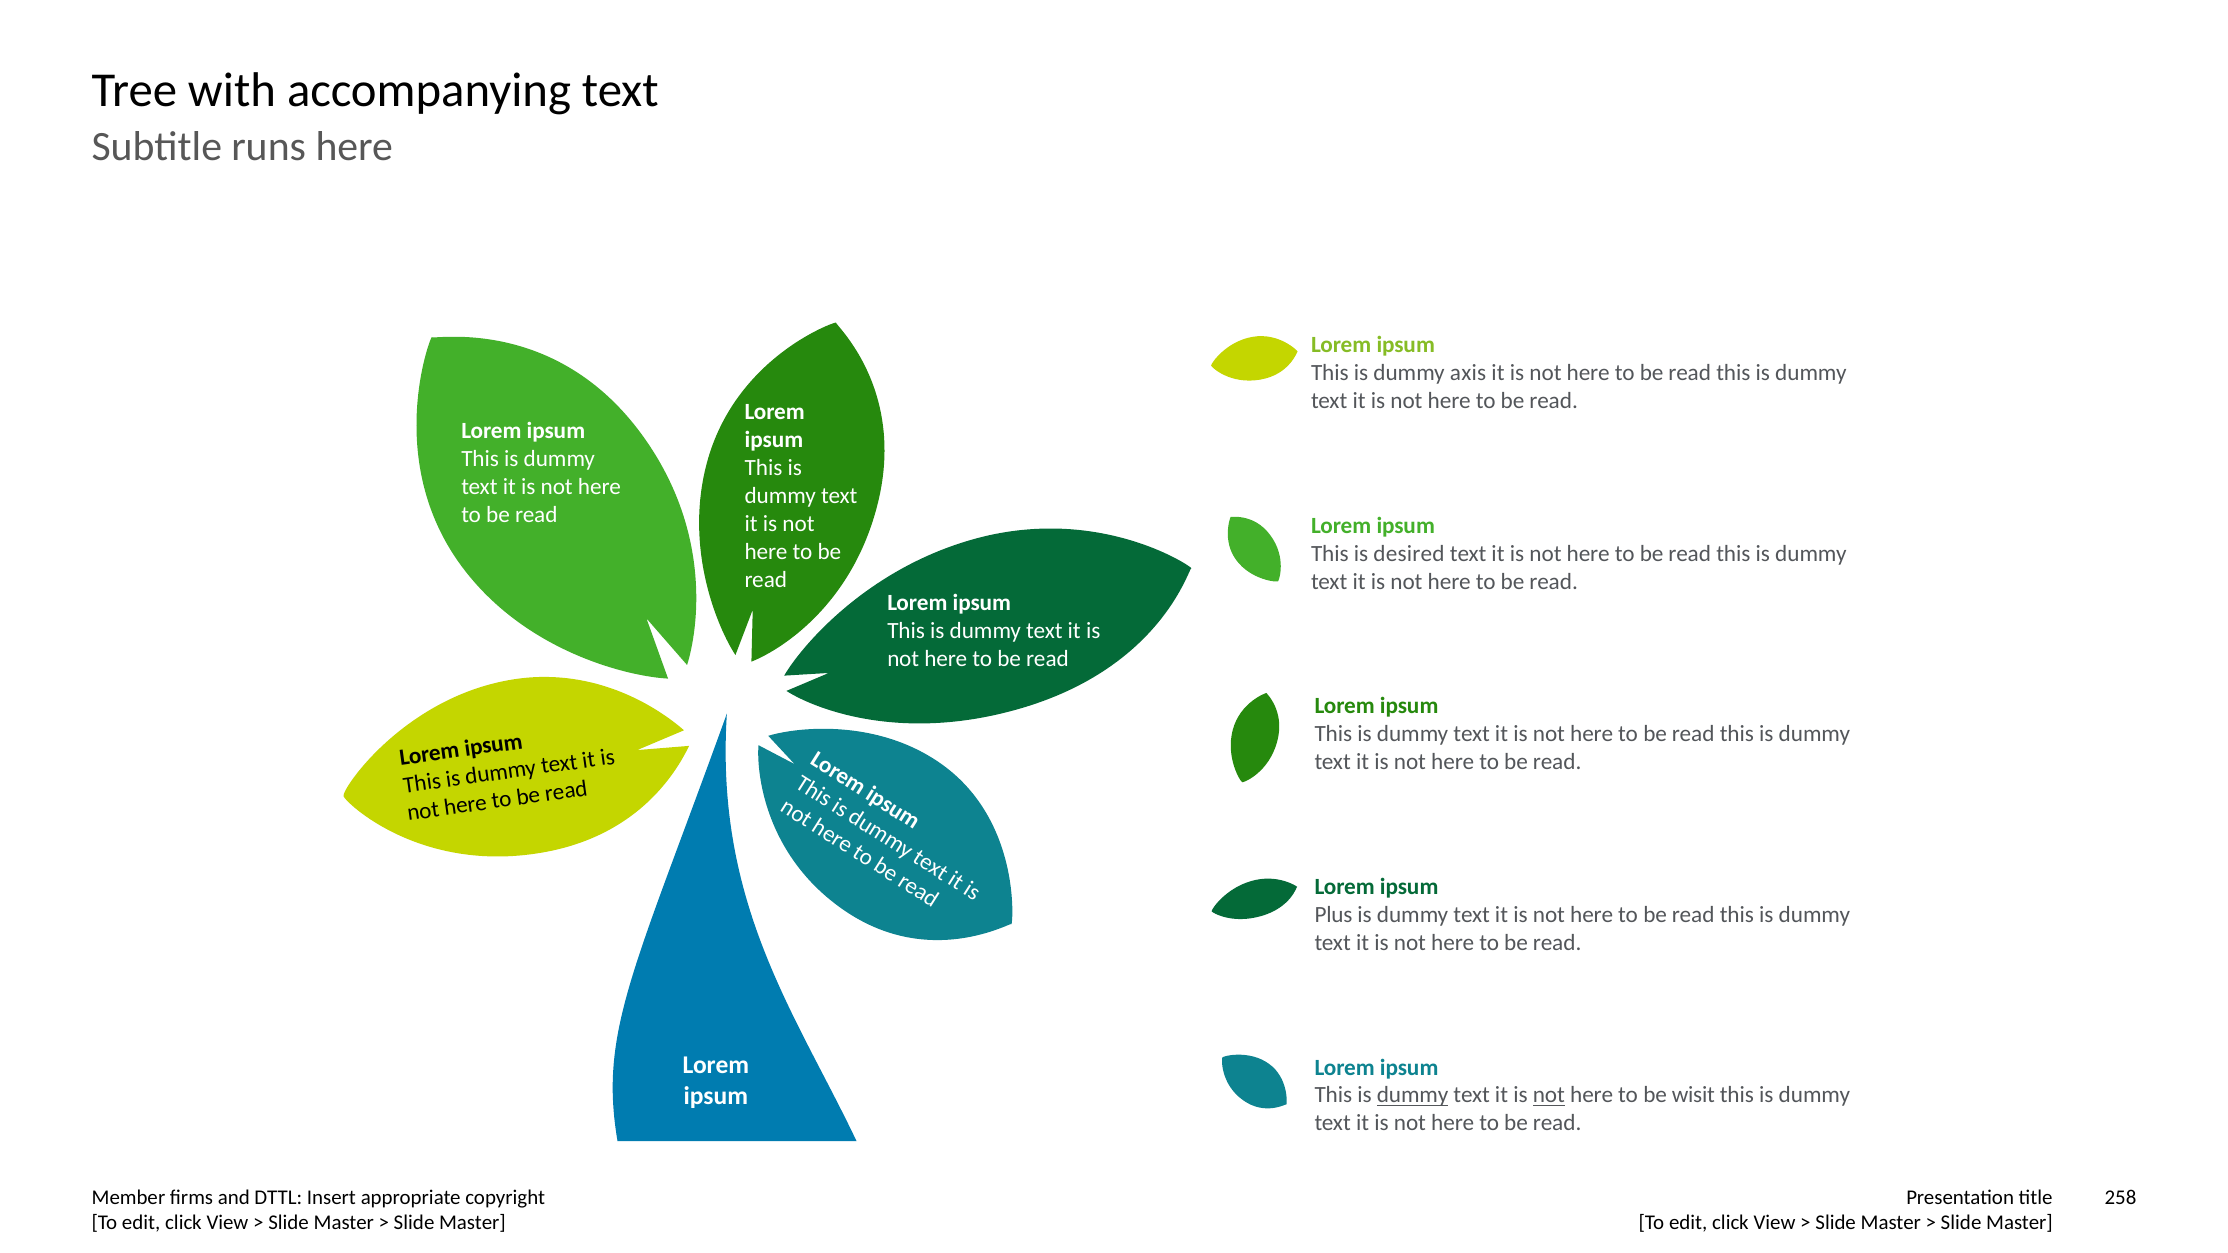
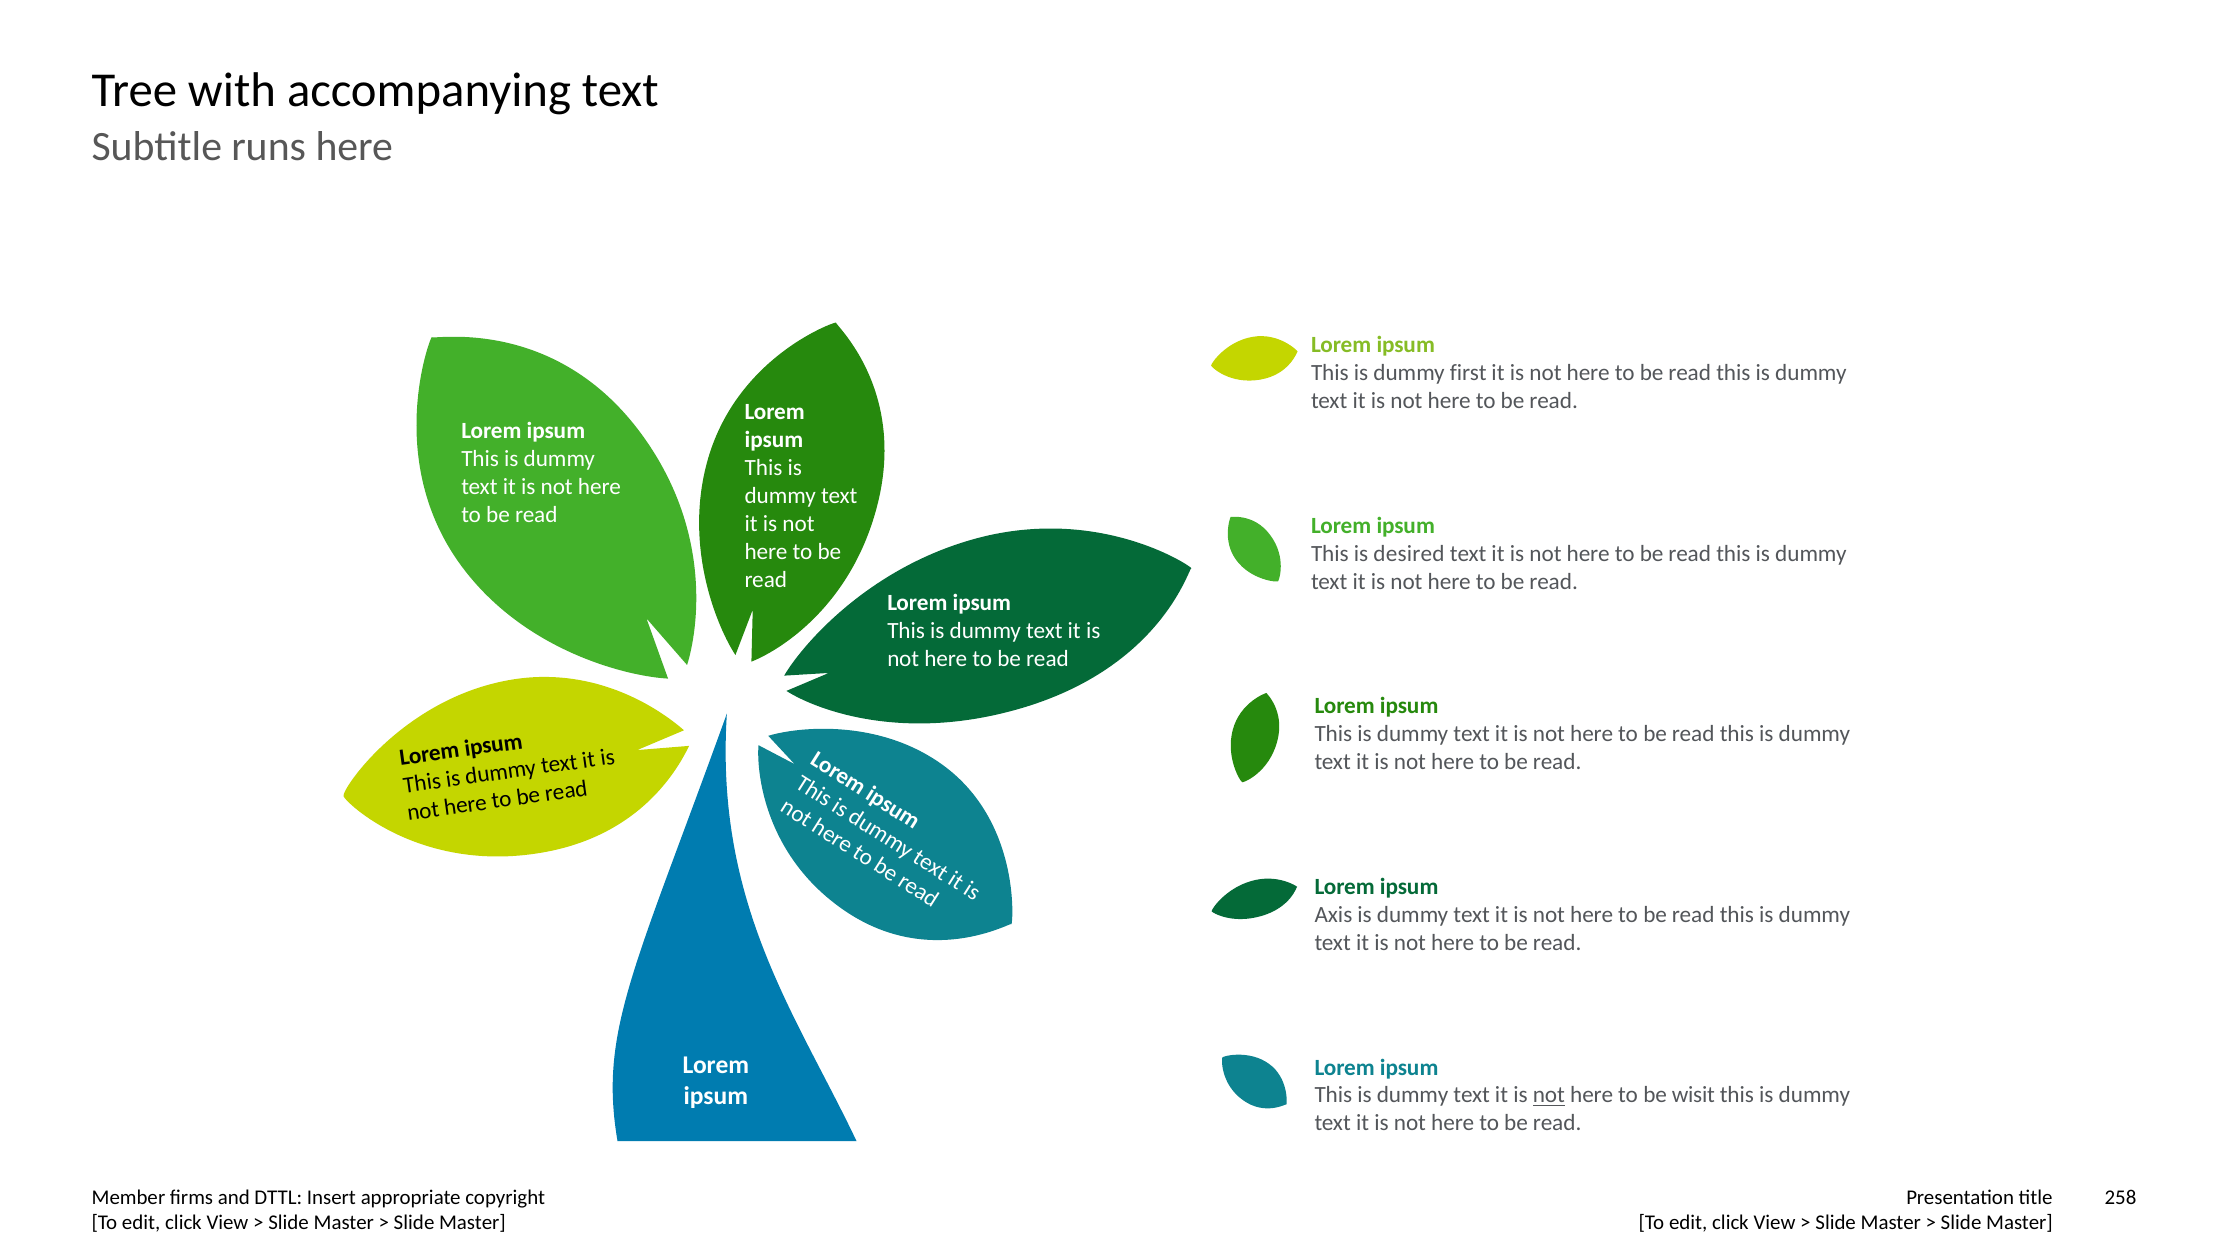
axis: axis -> first (1468, 373)
Plus: Plus -> Axis (1333, 915)
dummy underline: present -> none (1413, 1095)
